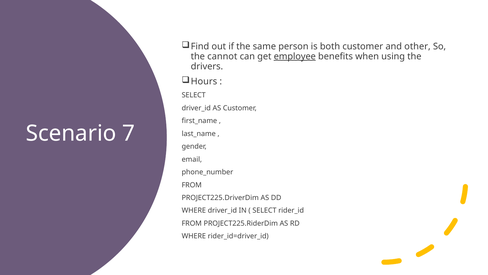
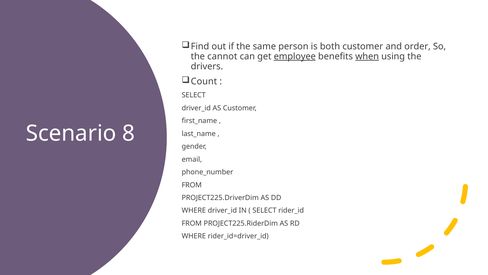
other: other -> order (417, 46)
when underline: none -> present (367, 56)
Hours: Hours -> Count (204, 81)
7: 7 -> 8 (129, 133)
